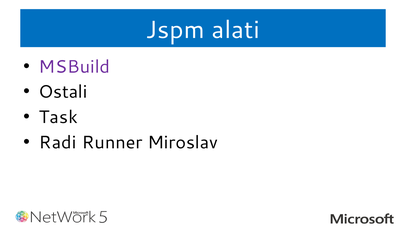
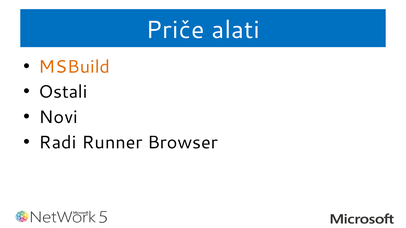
Jspm: Jspm -> Priče (175, 30)
MSBuild colour: purple -> orange (74, 67)
Task: Task -> Novi (58, 117)
Miroslav: Miroslav -> Browser (183, 143)
